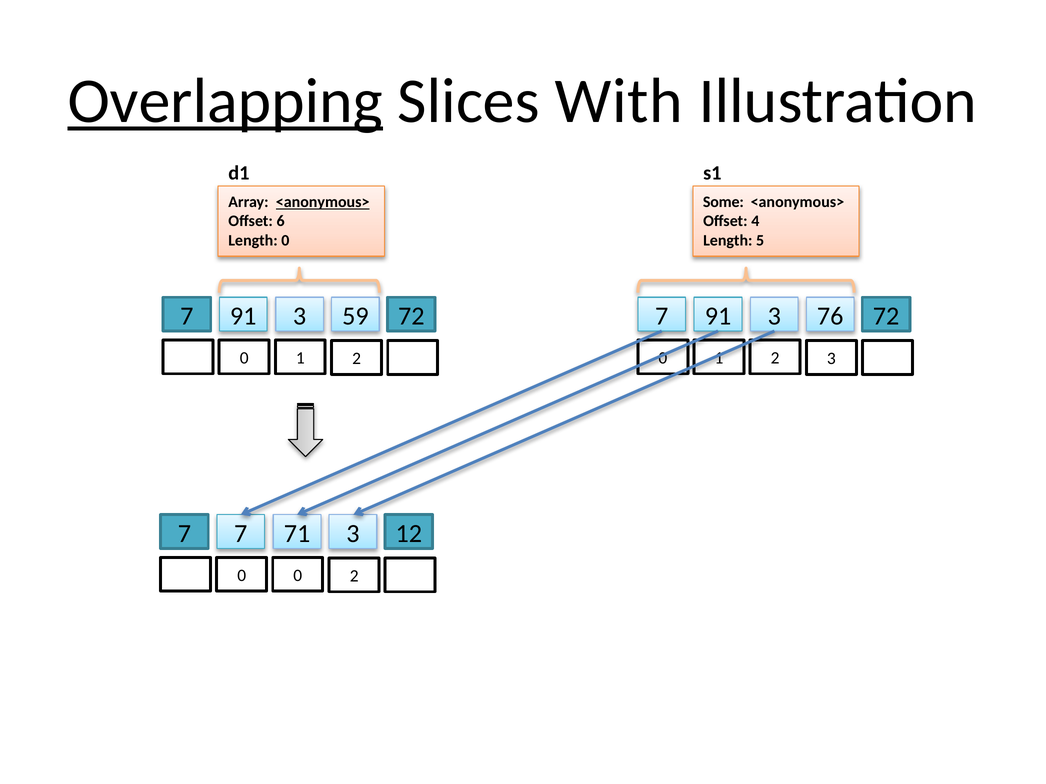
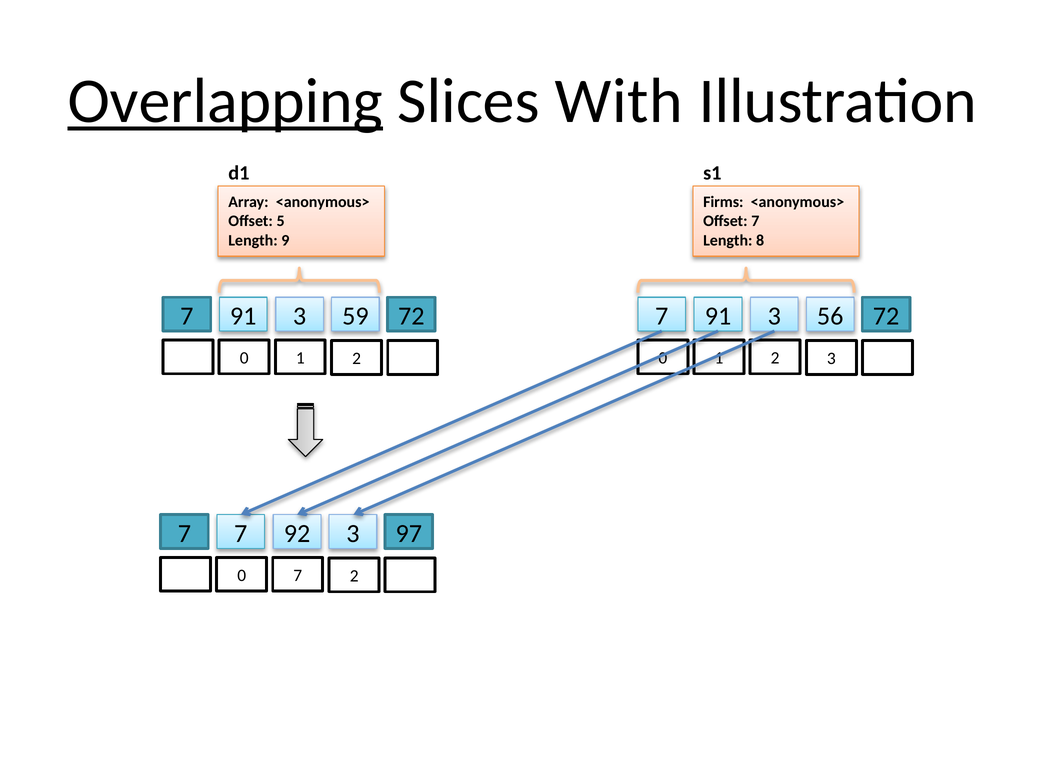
<anonymous> underline: present -> none (323, 202)
Some: Some -> Firms (723, 202)
6: 6 -> 5 (281, 221)
Offset 4: 4 -> 7 (755, 221)
Length 0: 0 -> 9 (285, 241)
5: 5 -> 8 (760, 241)
76: 76 -> 56 (830, 316)
71: 71 -> 92 (297, 534)
12: 12 -> 97 (409, 534)
0 0: 0 -> 7 (298, 576)
